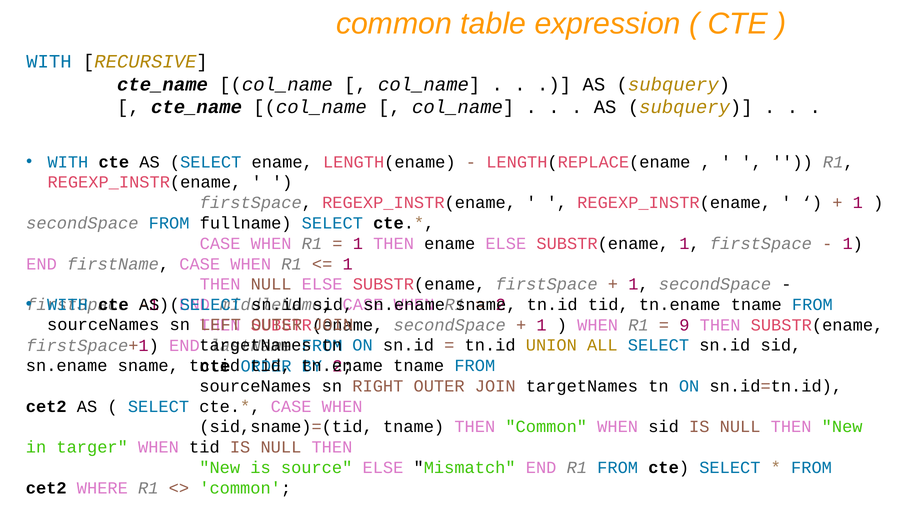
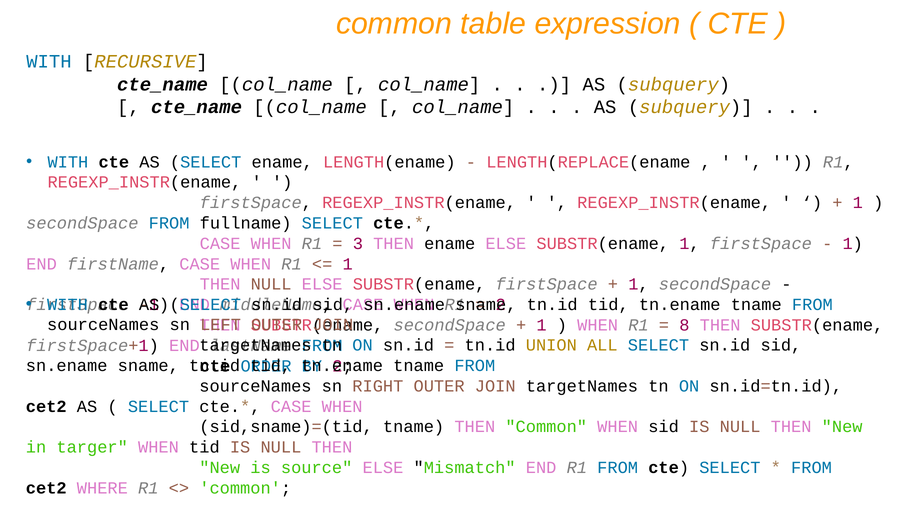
1: 1 -> 3 (358, 244)
9: 9 -> 8 (684, 325)
